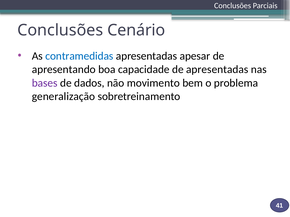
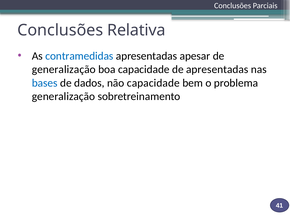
Cenário: Cenário -> Relativa (136, 30)
apresentando: apresentando -> generalização (64, 70)
bases colour: purple -> blue (45, 83)
não movimento: movimento -> capacidade (153, 83)
